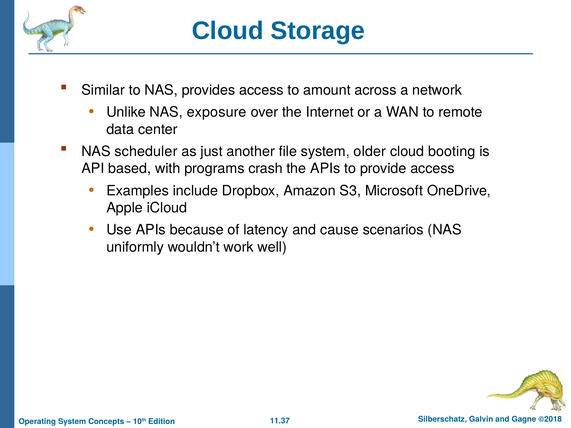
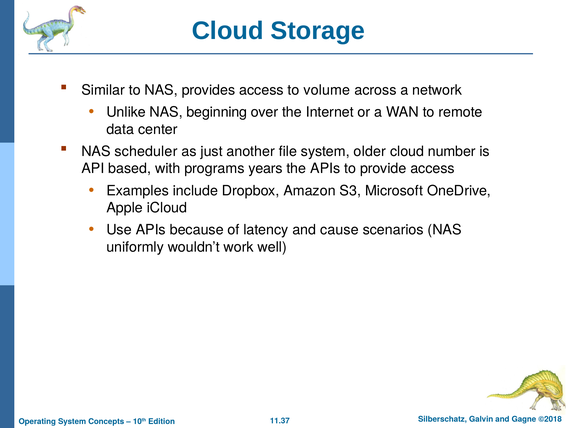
amount: amount -> volume (327, 90)
exposure: exposure -> beginning (217, 112)
booting: booting -> number (452, 152)
crash: crash -> years (266, 169)
